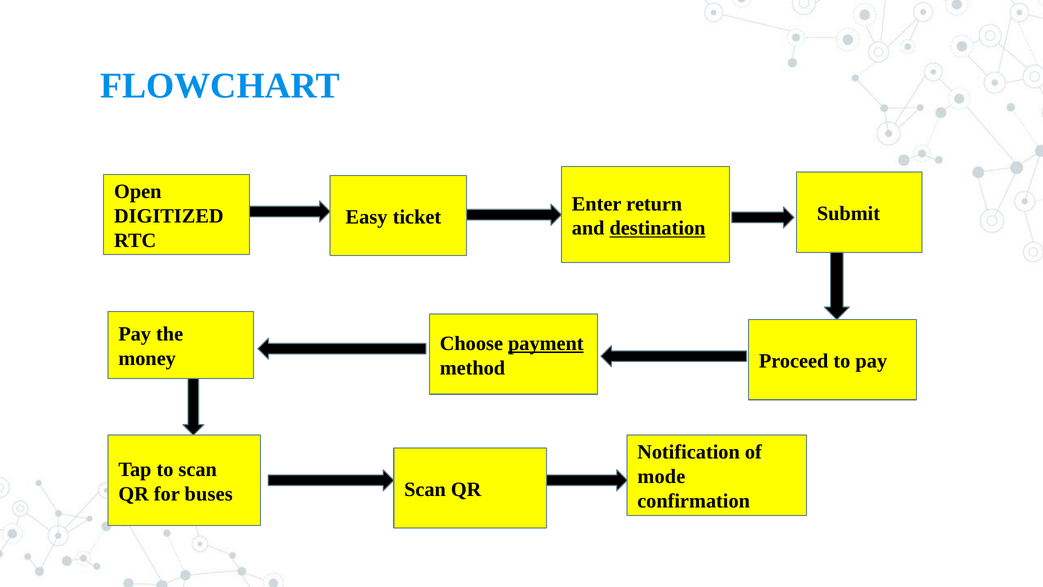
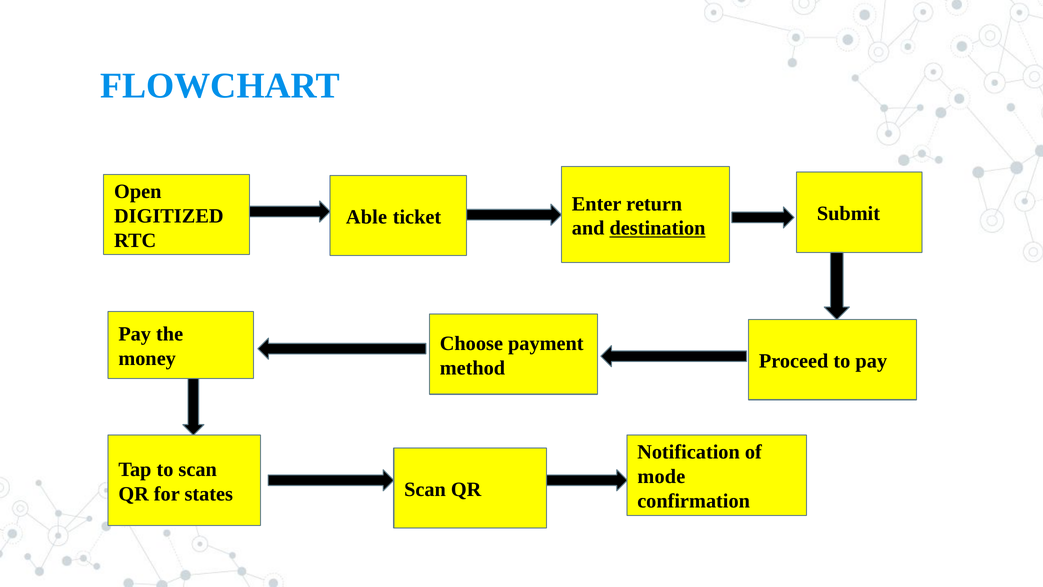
Easy: Easy -> Able (366, 217)
payment underline: present -> none (546, 343)
buses: buses -> states (209, 494)
